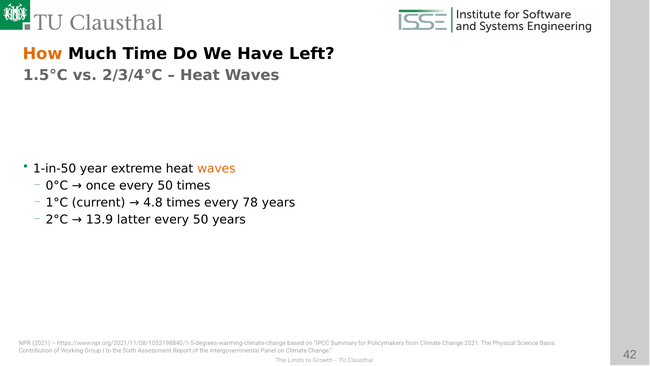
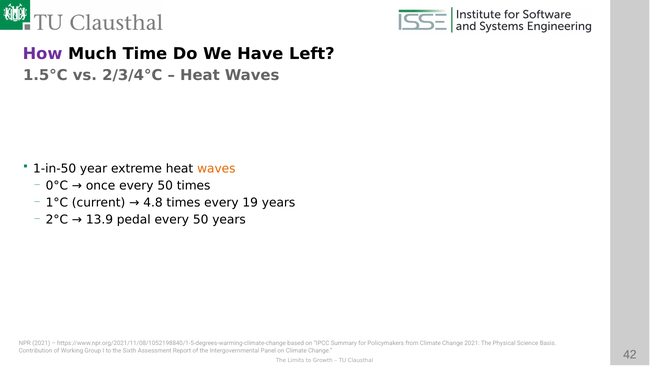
How colour: orange -> purple (43, 54)
78: 78 -> 19 (250, 202)
latter: latter -> pedal (134, 220)
